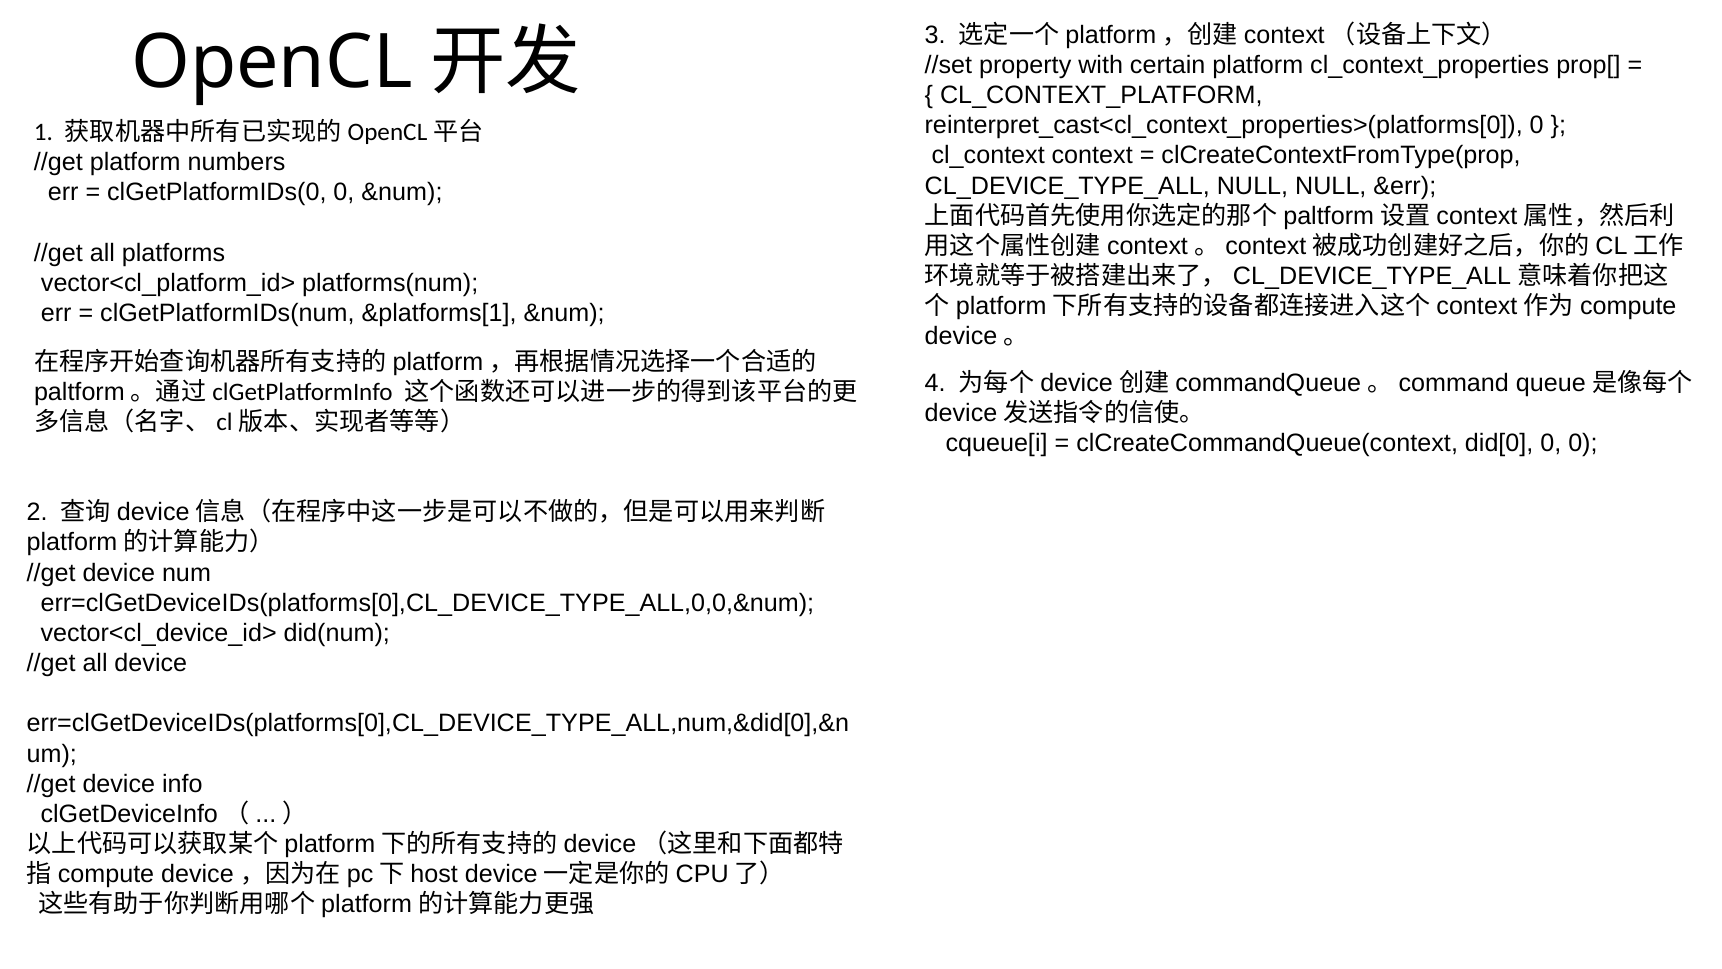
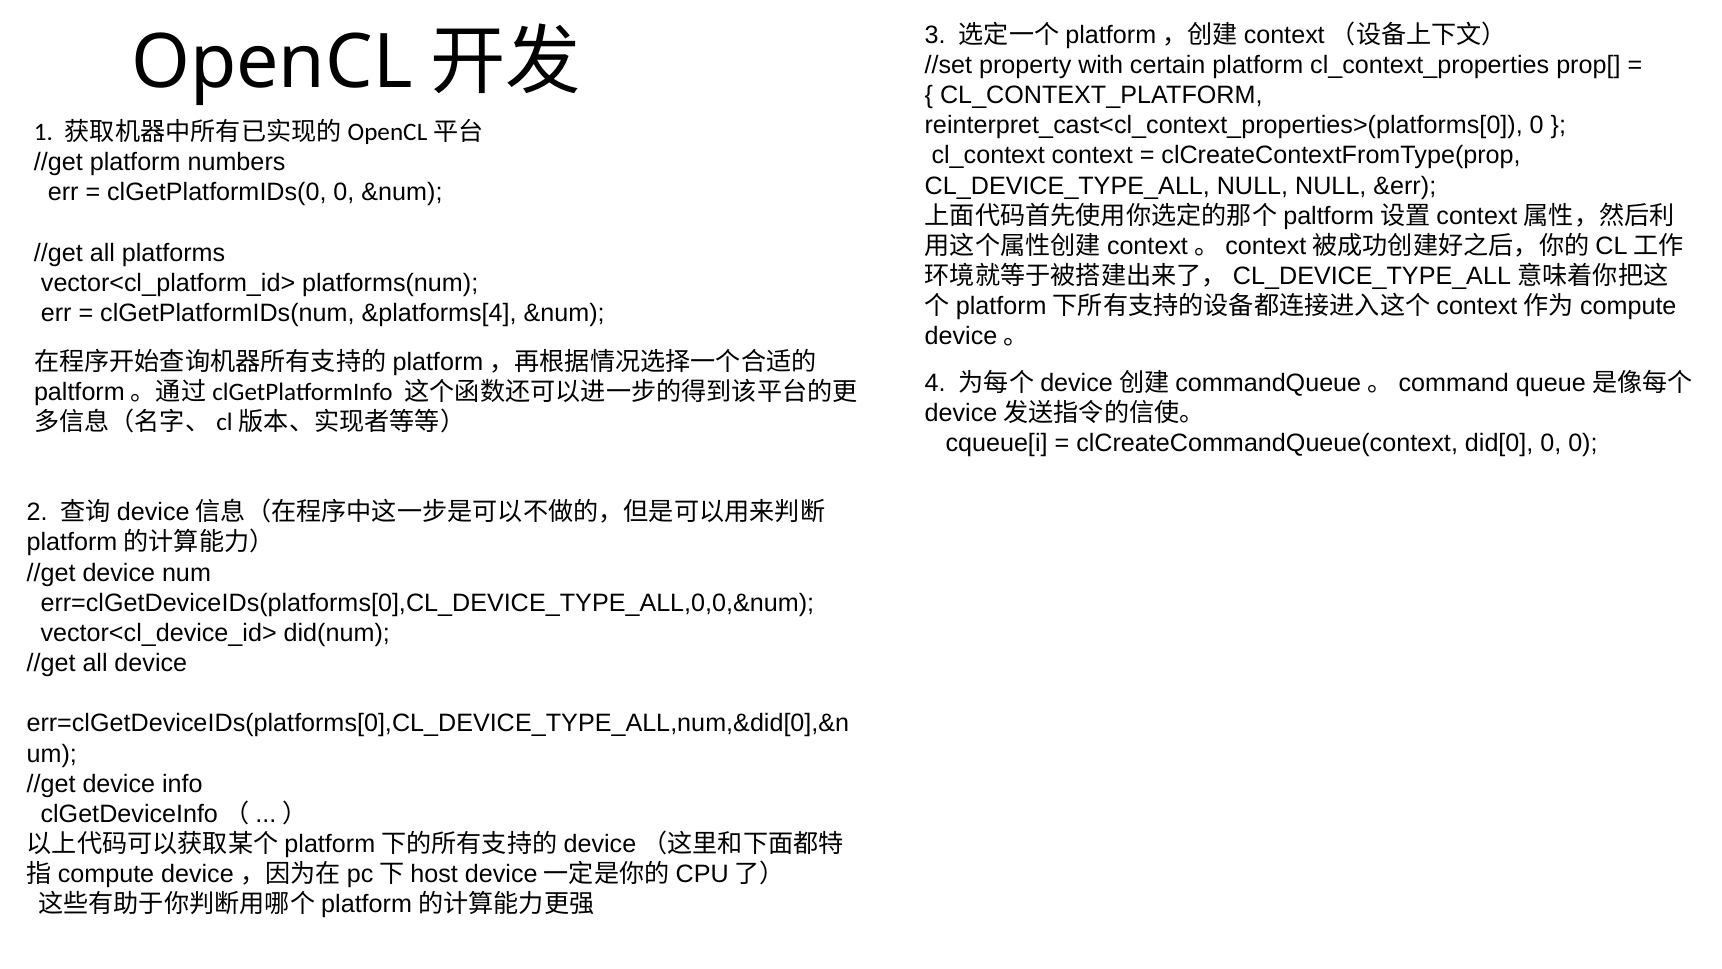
&platforms[1: &platforms[1 -> &platforms[4 (439, 313)
